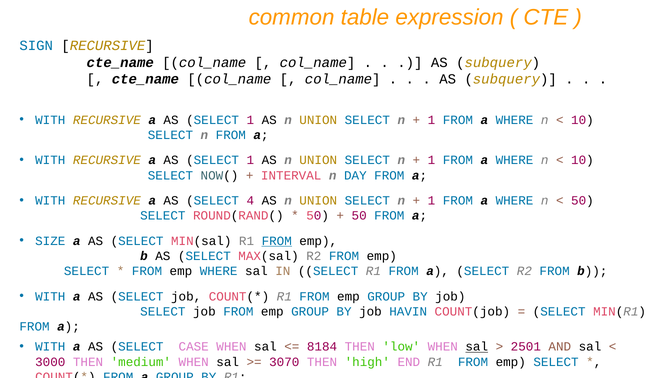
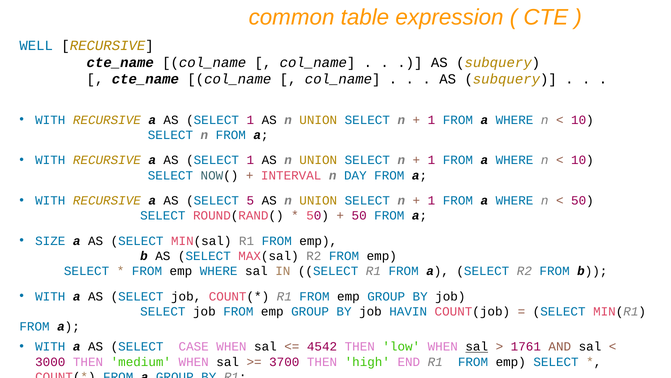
SIGN: SIGN -> WELL (36, 46)
4: 4 -> 5 (250, 200)
FROM underline: present -> none (277, 241)
8184: 8184 -> 4542 (322, 346)
2501: 2501 -> 1761 (526, 346)
3070: 3070 -> 3700 (284, 361)
